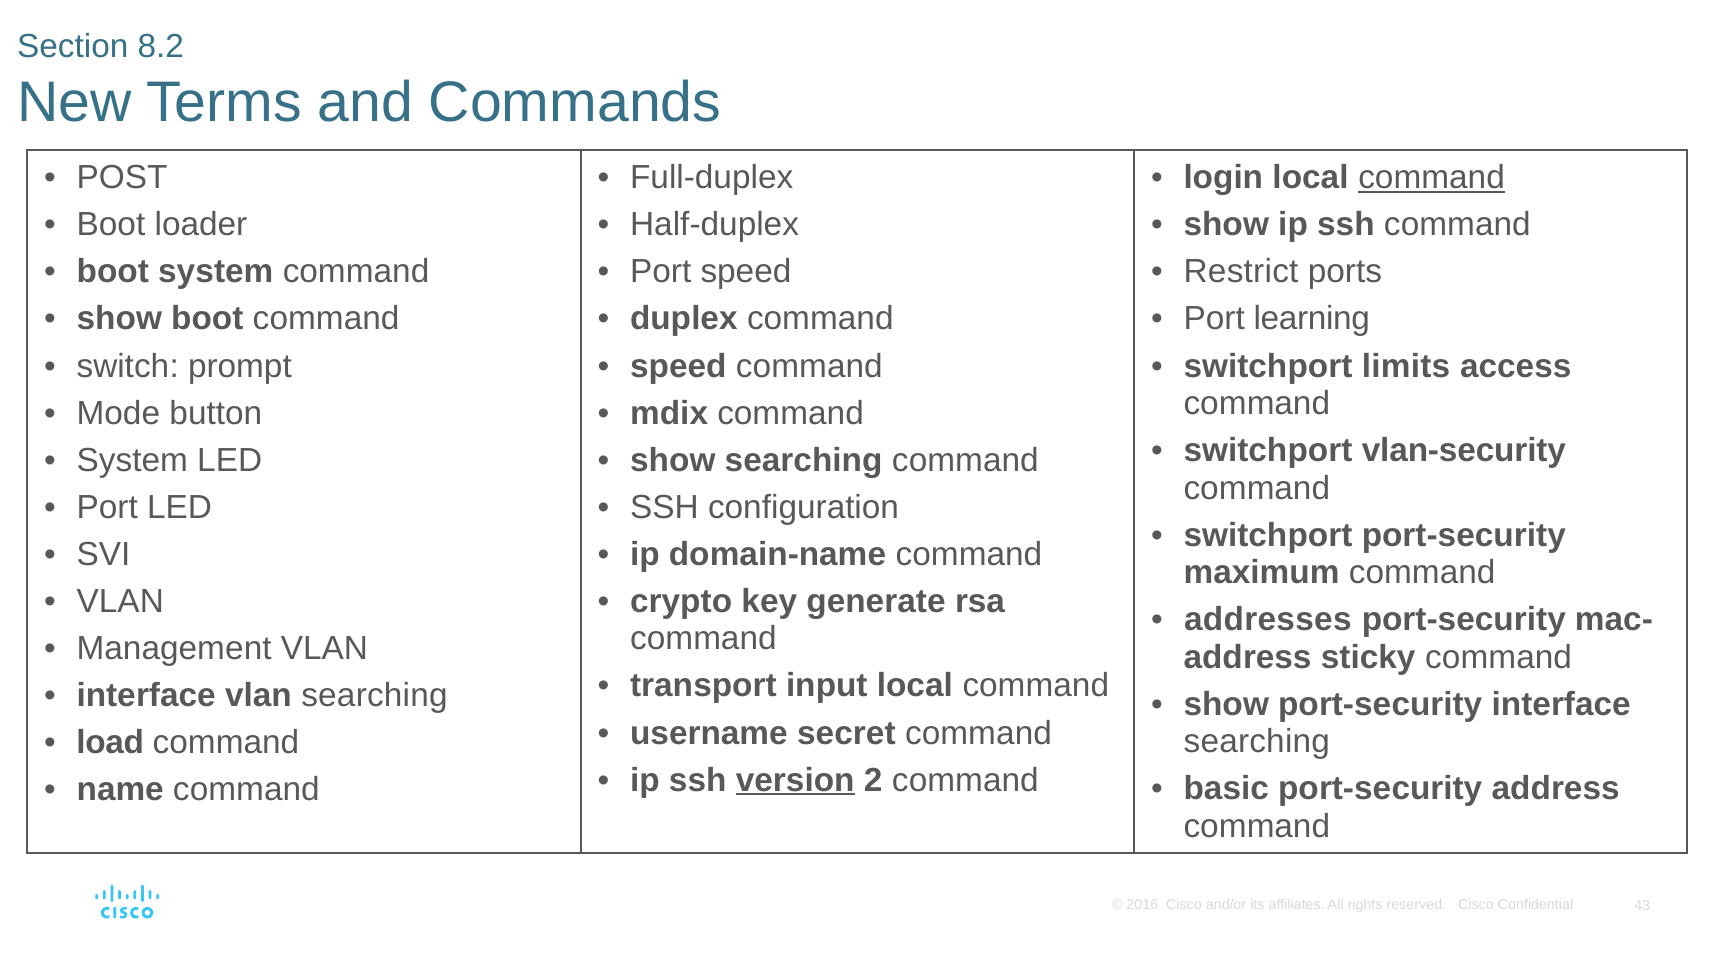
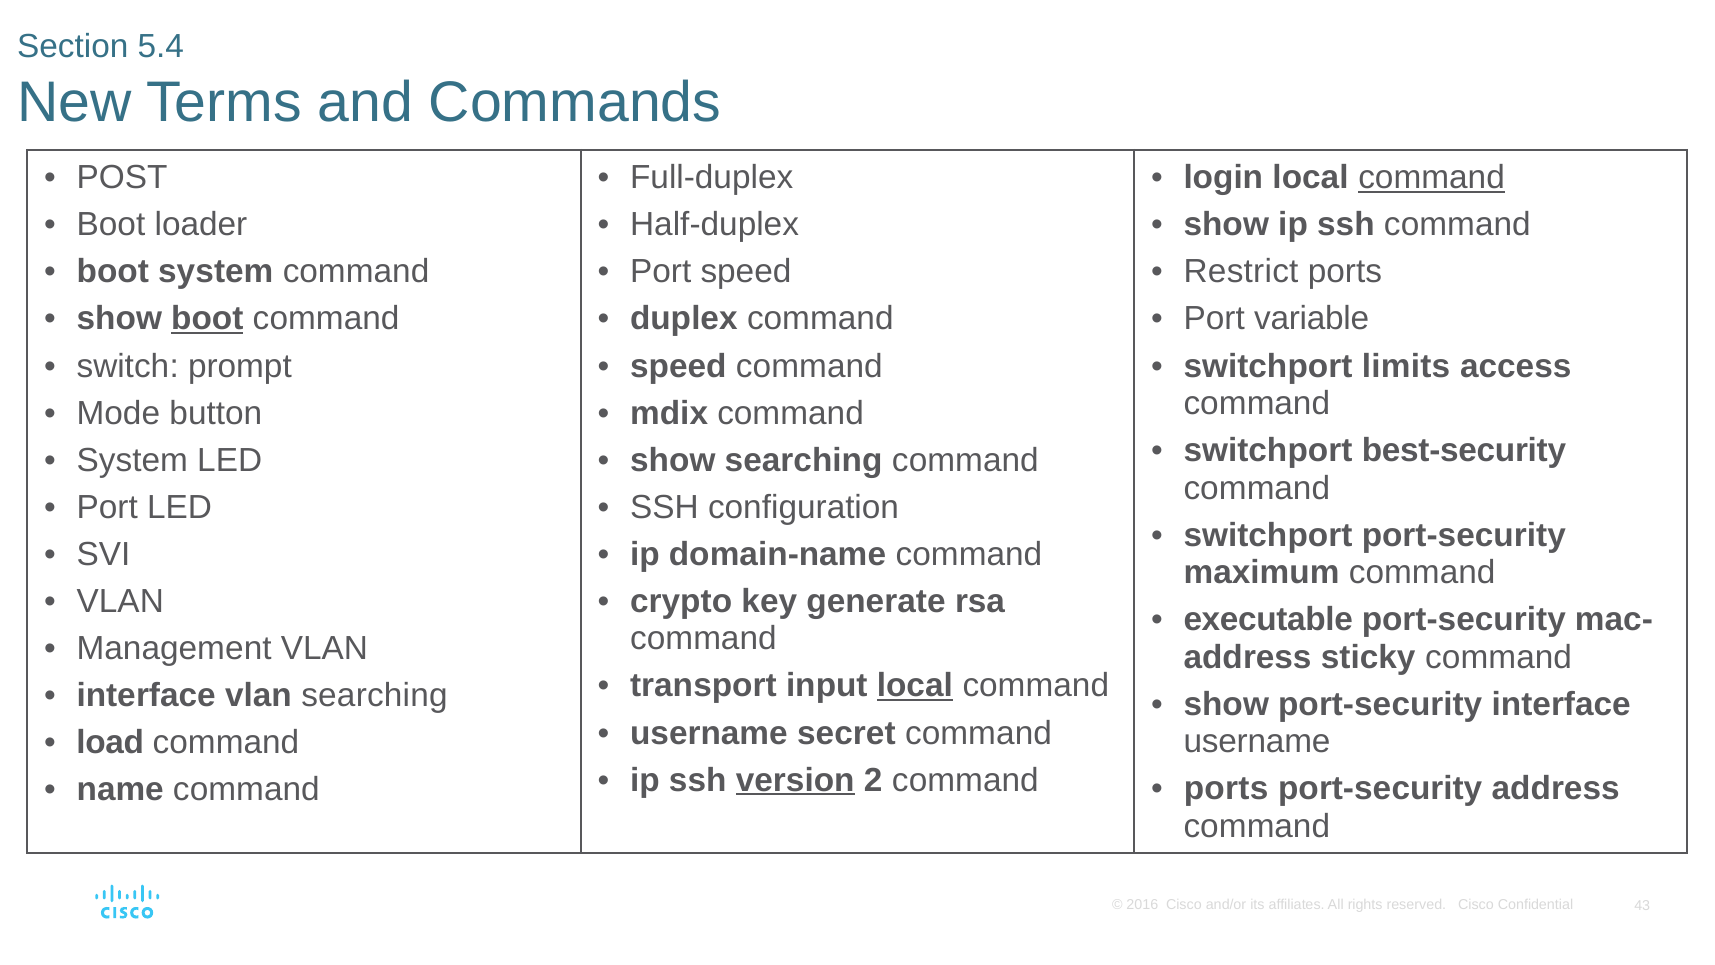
8.2: 8.2 -> 5.4 (161, 47)
boot underline: none -> present (207, 319)
learning: learning -> variable (1312, 319)
vlan-security: vlan-security -> best-security (1464, 450)
addresses: addresses -> executable (1268, 619)
local underline: none -> present (915, 686)
searching: searching -> username (1257, 741)
basic: basic -> ports (1226, 789)
